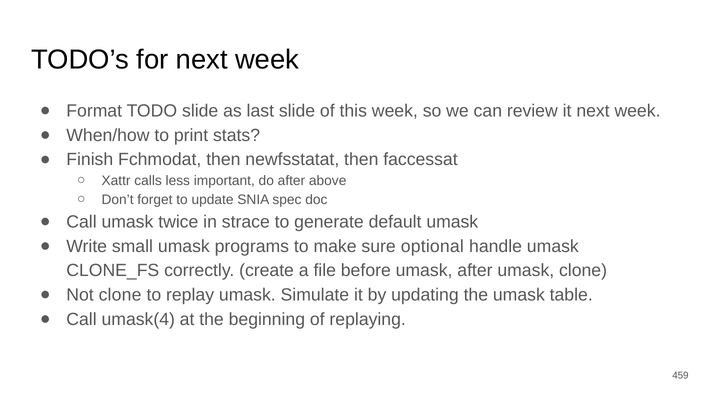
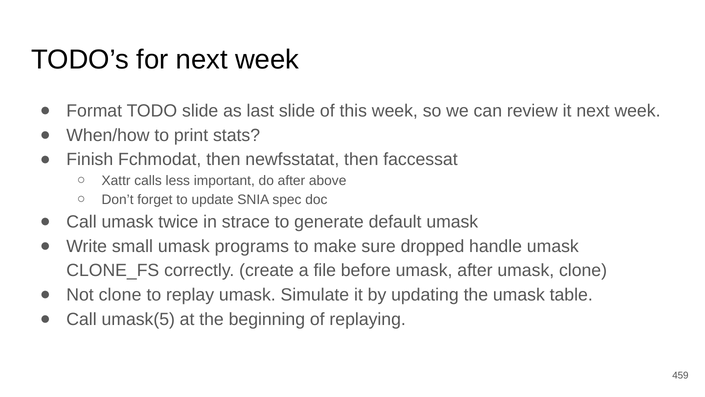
optional: optional -> dropped (433, 246)
umask(4: umask(4 -> umask(5 (138, 319)
